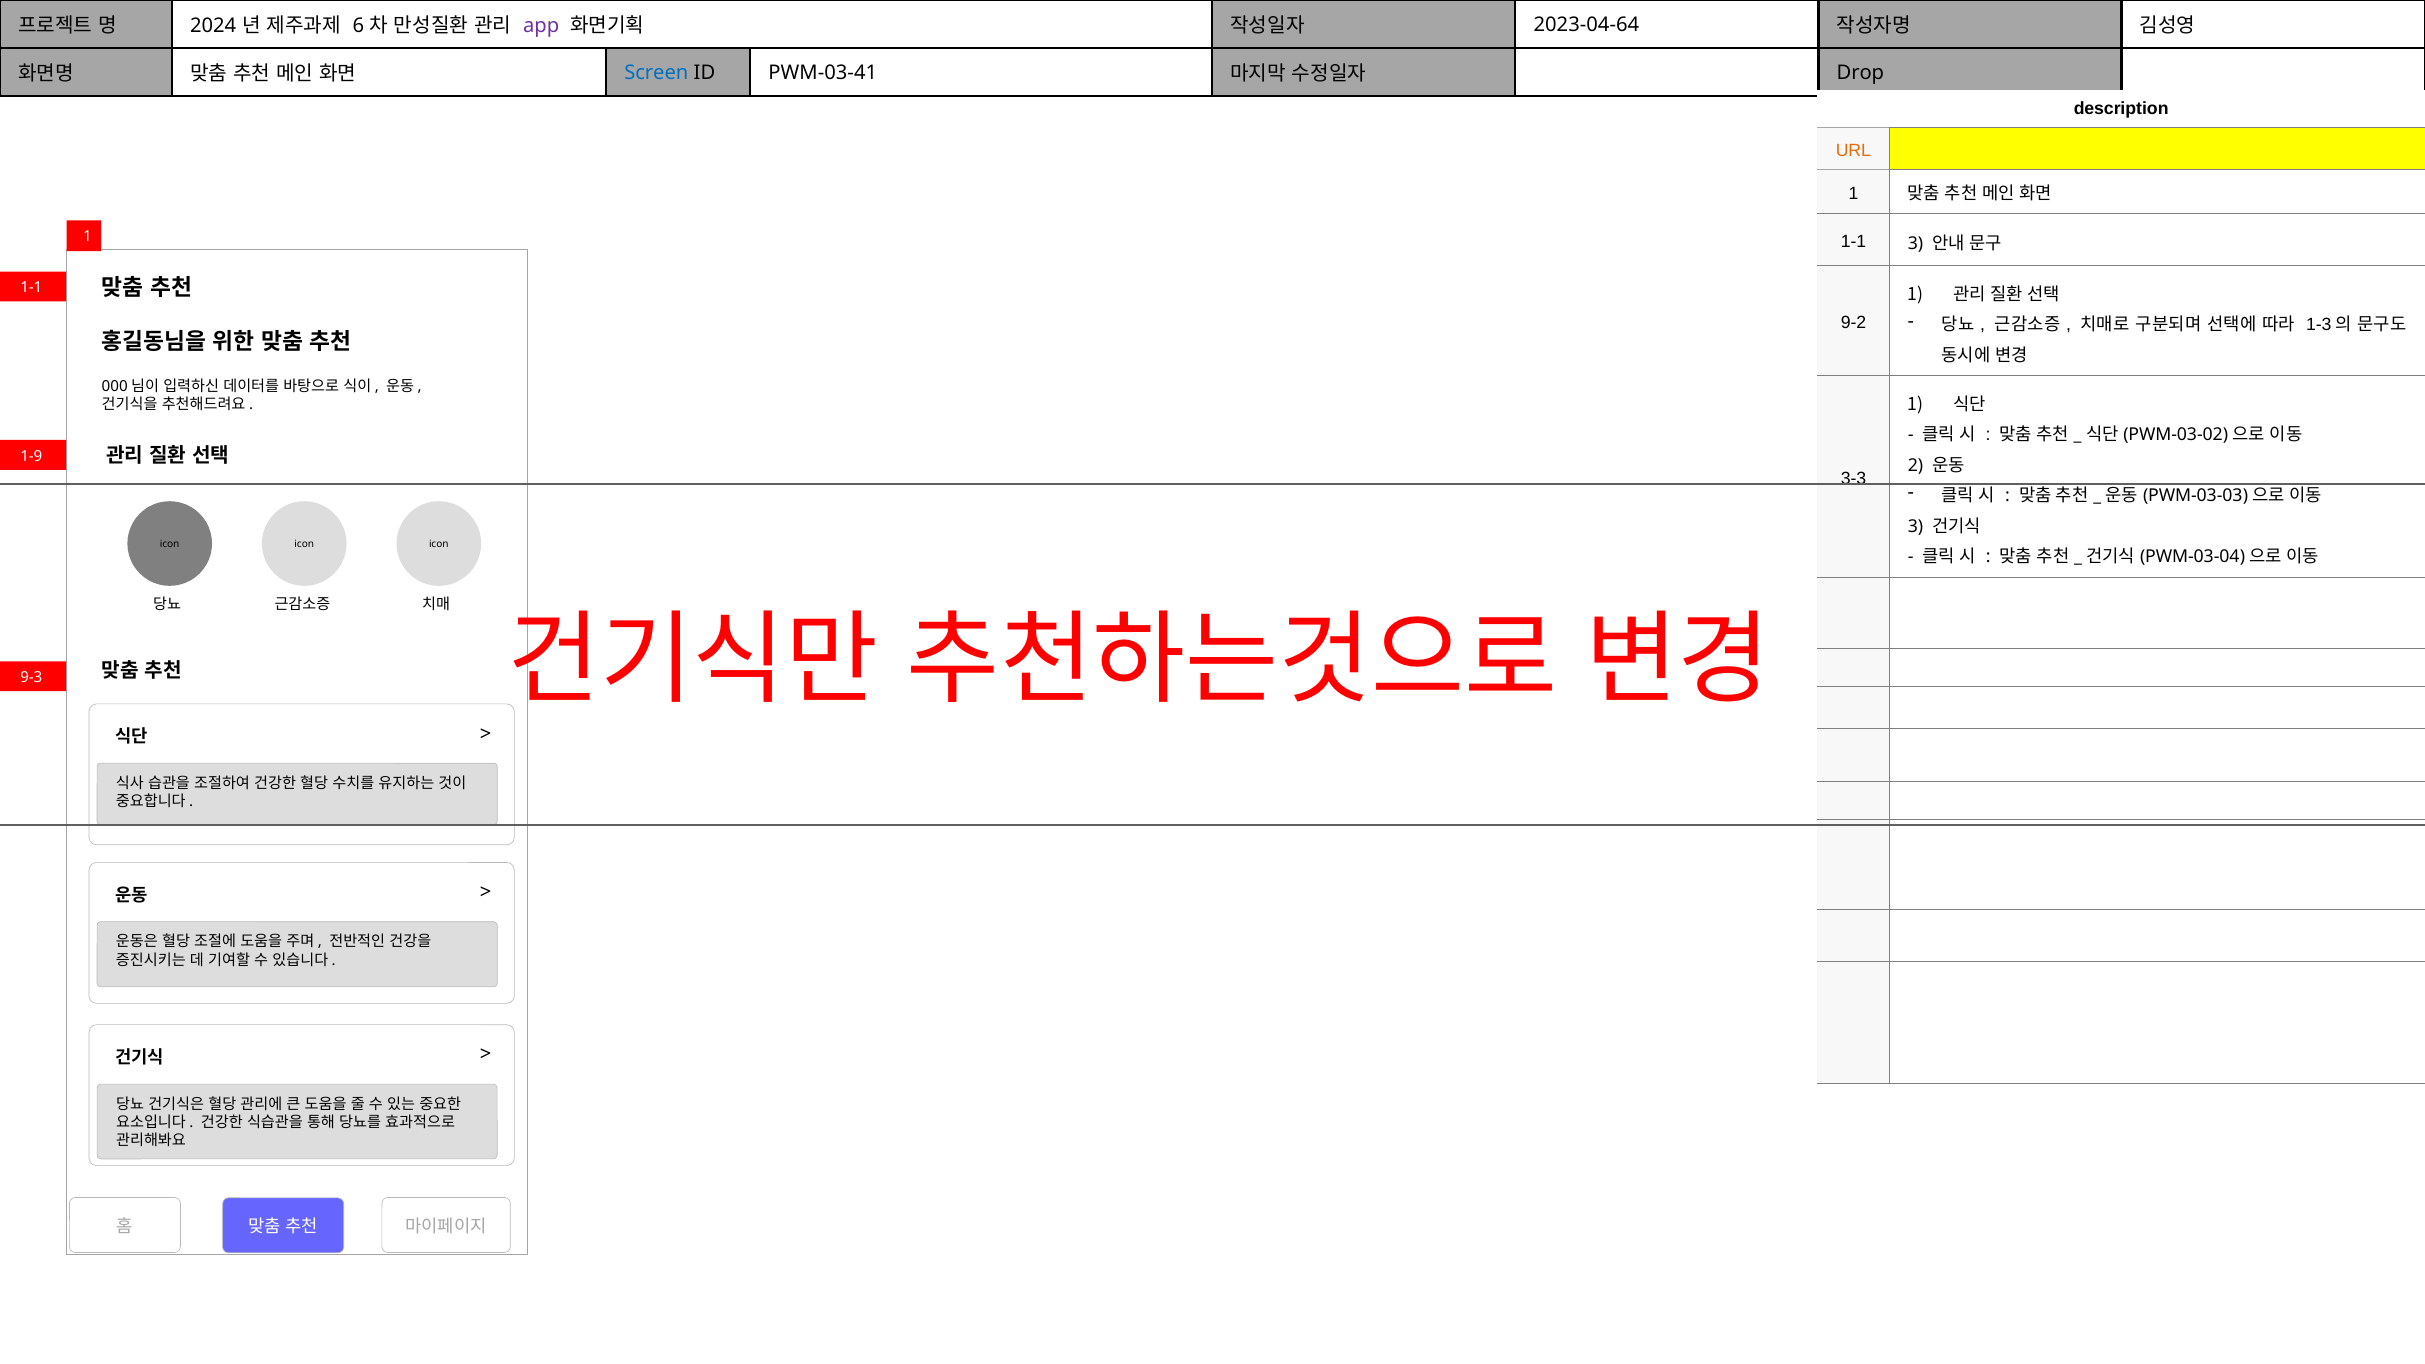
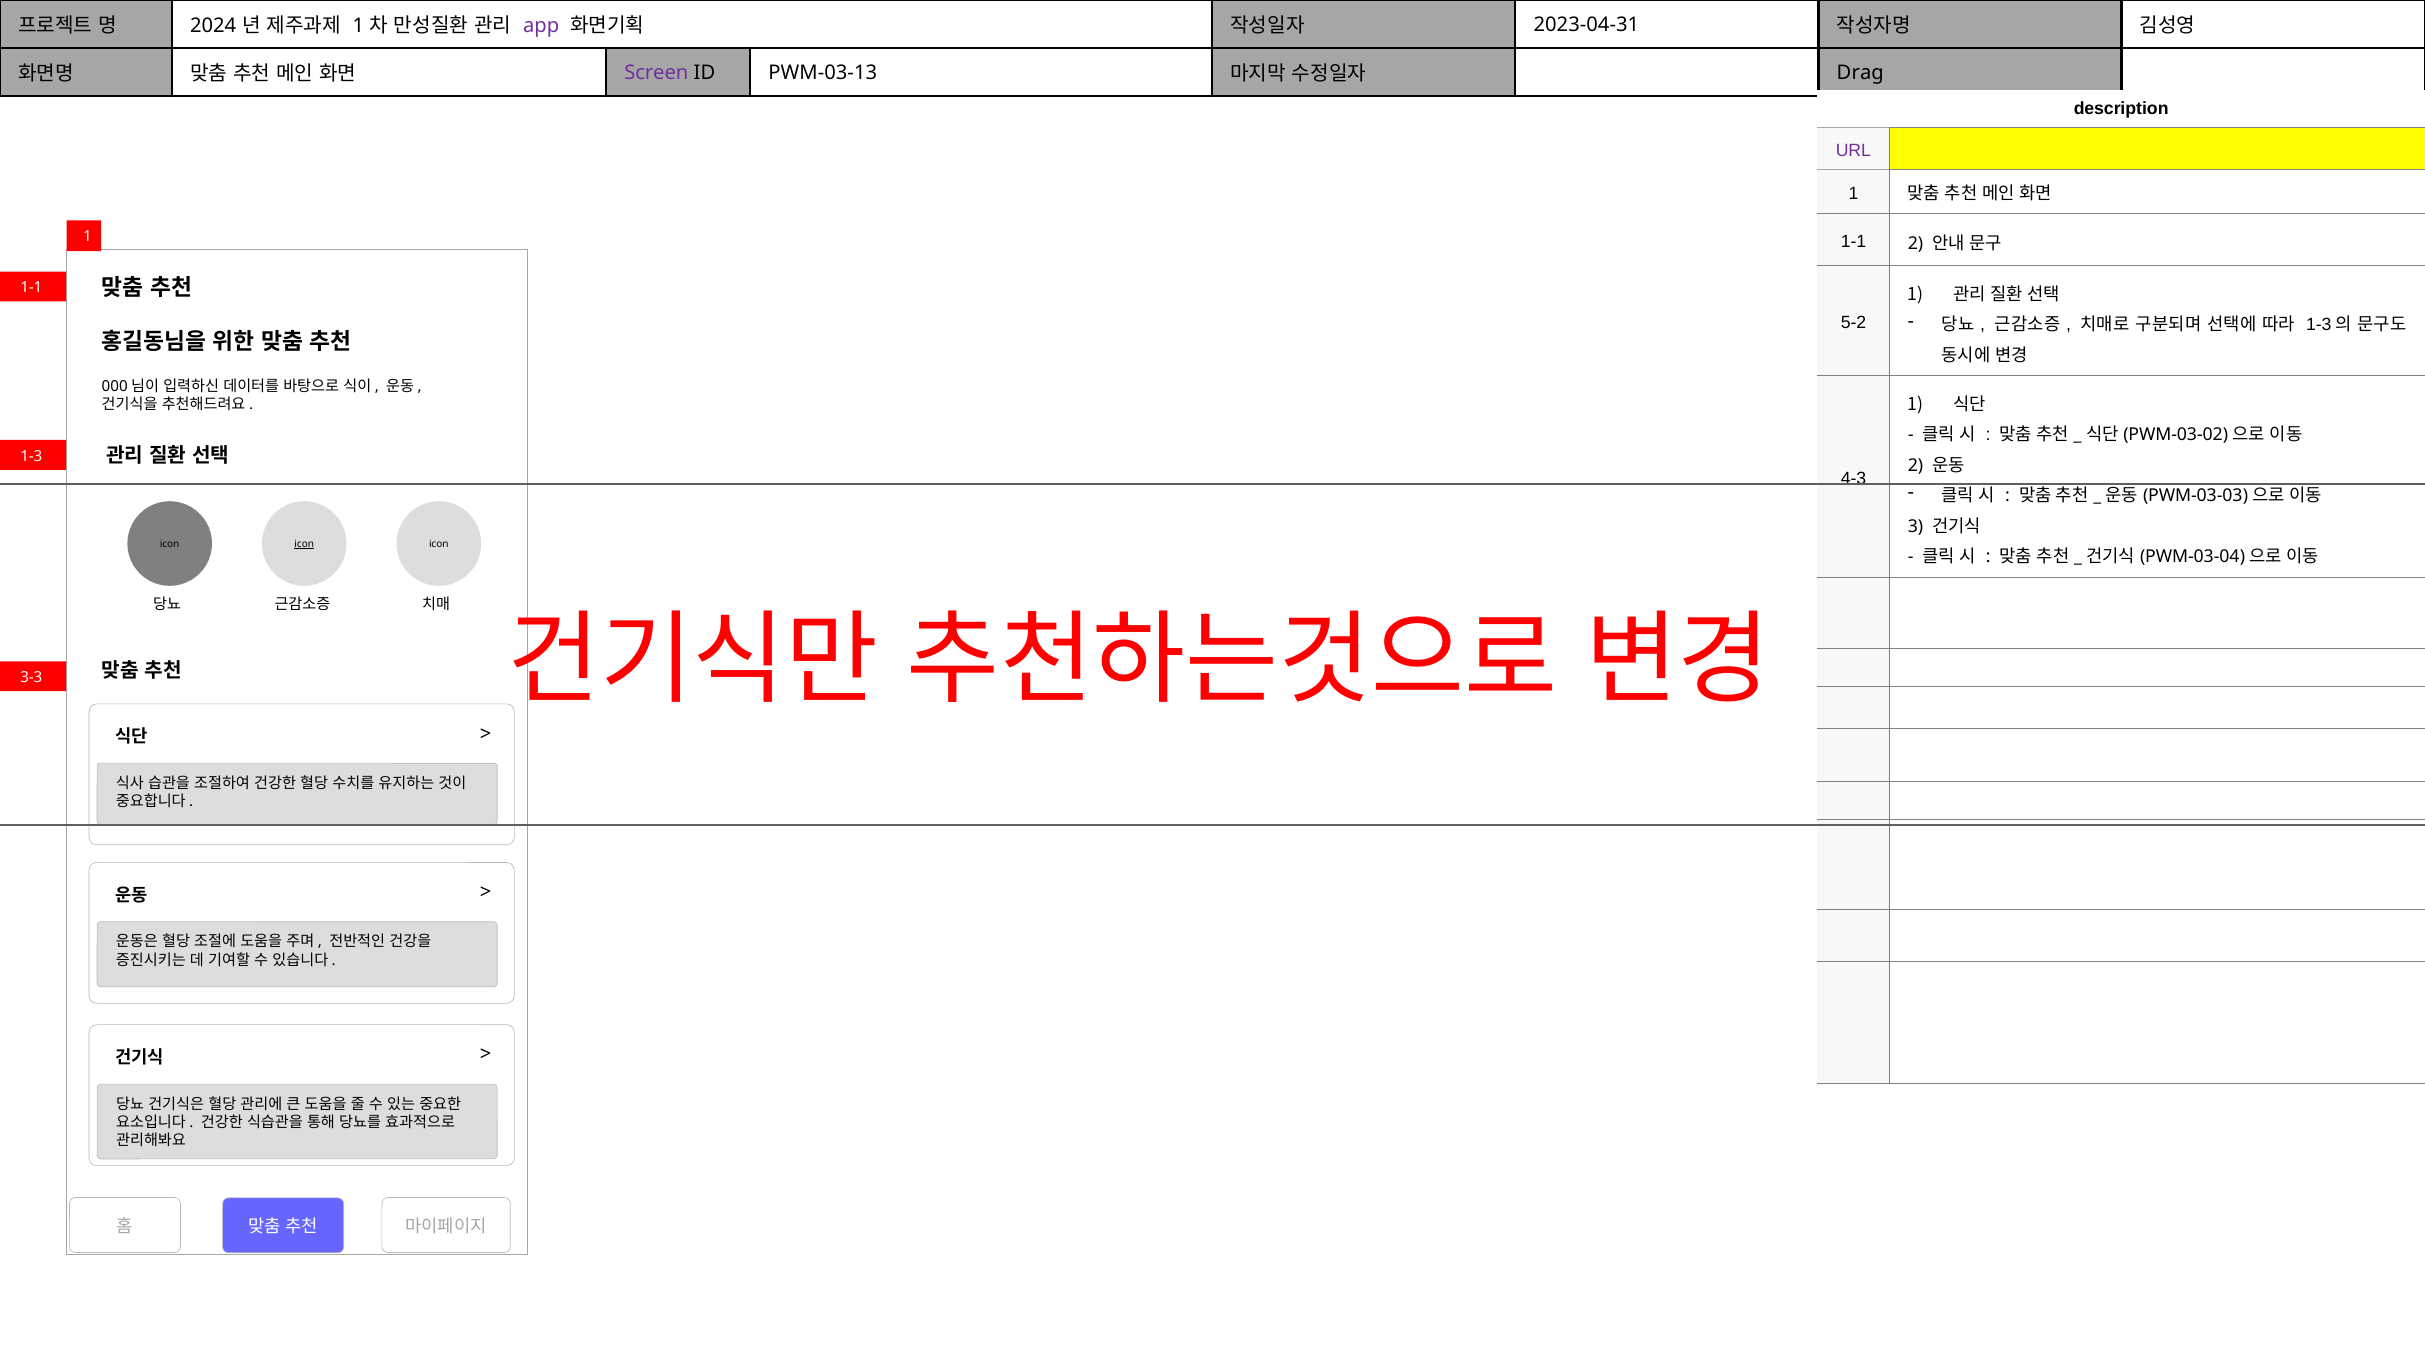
6: 6 -> 1 (358, 26)
2023-04-64: 2023-04-64 -> 2023-04-31 (1586, 25)
Screen colour: blue -> purple (656, 73)
PWM-03-41: PWM-03-41 -> PWM-03-13 (823, 73)
Drop: Drop -> Drag (1860, 73)
URL colour: orange -> purple (1853, 151)
1-1 3: 3 -> 2 (1915, 244)
9-2: 9-2 -> 5-2 (1854, 323)
1-9: 1-9 -> 1-3 (31, 456)
3-3: 3-3 -> 4-3 (1854, 479)
icon underline: none -> present (304, 544)
9-3: 9-3 -> 3-3 (31, 677)
